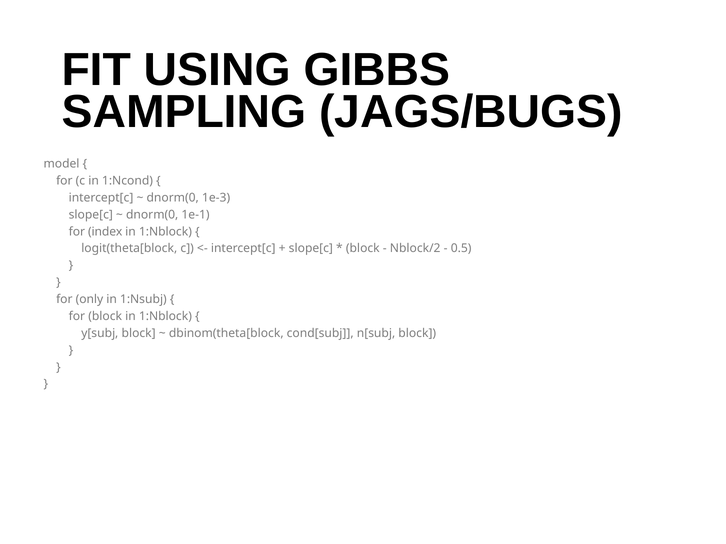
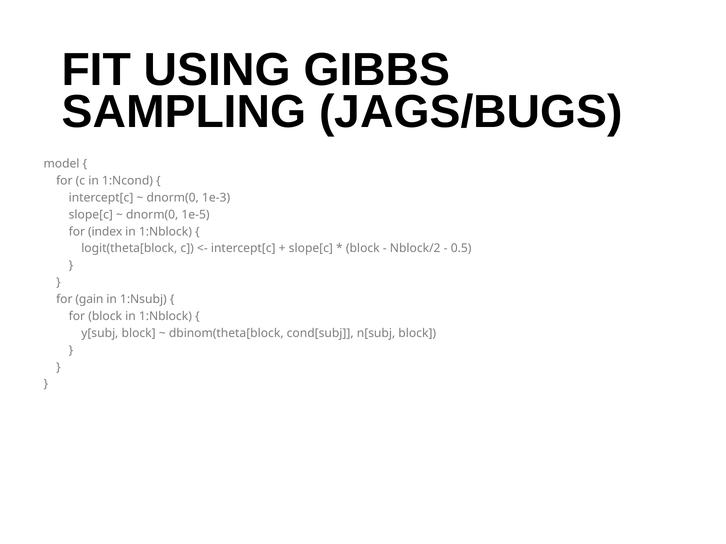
1e-1: 1e-1 -> 1e-5 (196, 215)
only: only -> gain (89, 300)
